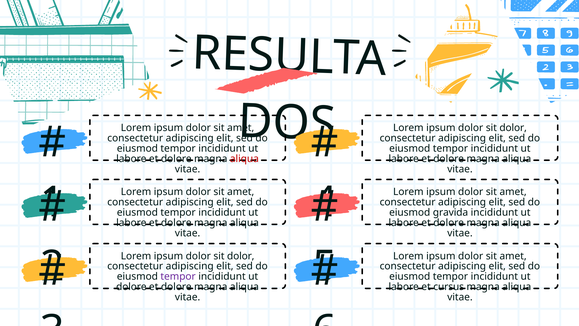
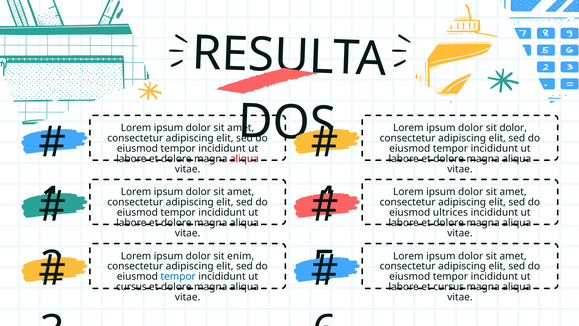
gravida: gravida -> ultrices (450, 212)
dolor: dolor -> enim (241, 256)
tempor colour: purple -> blue (178, 276)
dolore: dolore -> cursus (131, 287)
